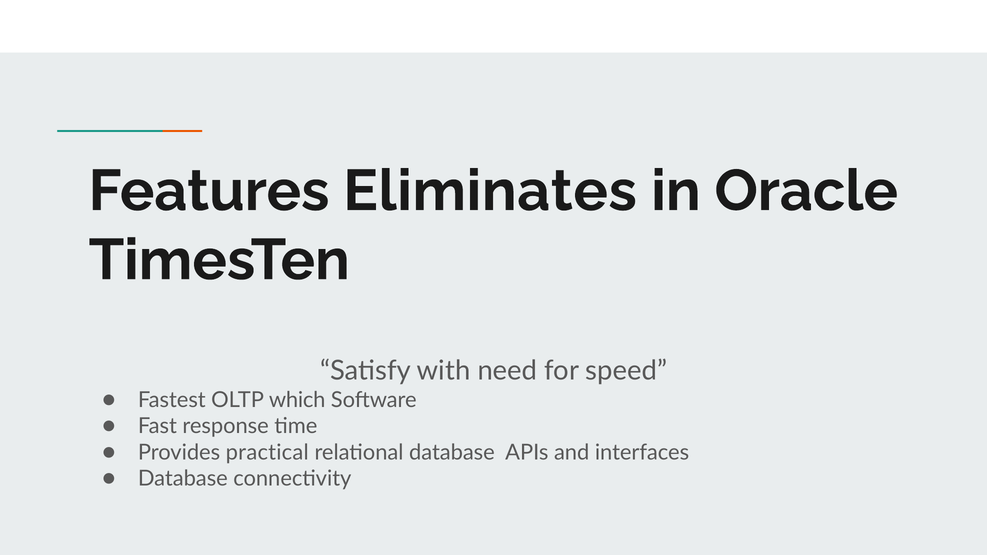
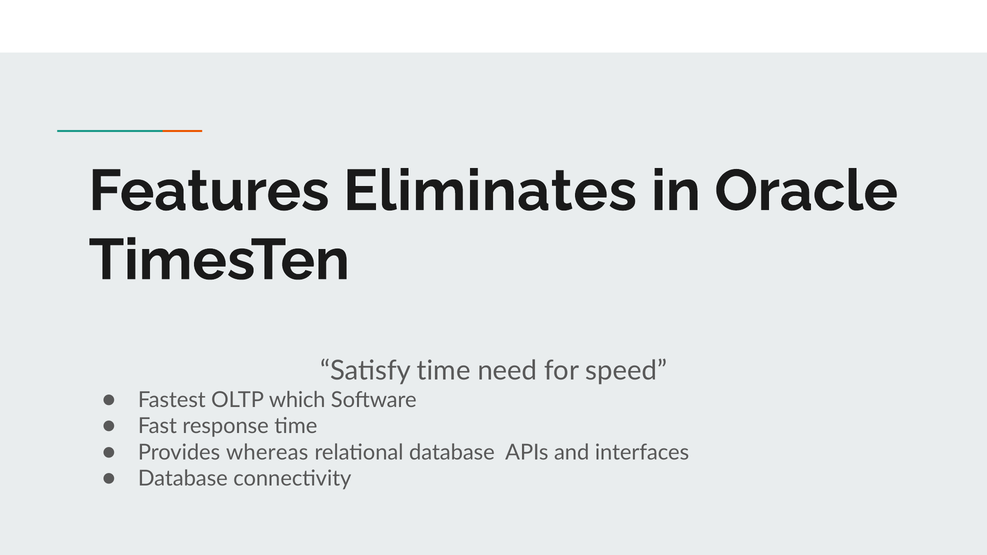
Satisfy with: with -> time (444, 371)
practical: practical -> whereas (267, 453)
